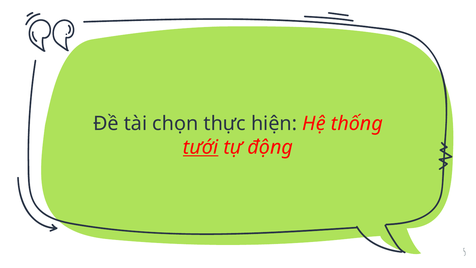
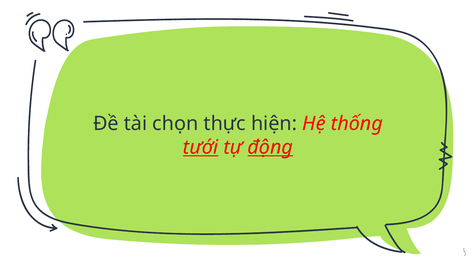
động underline: none -> present (270, 147)
